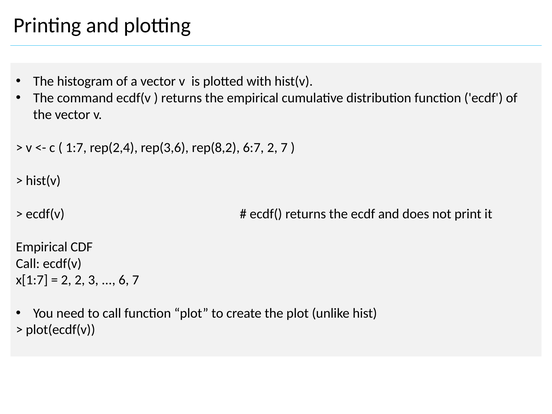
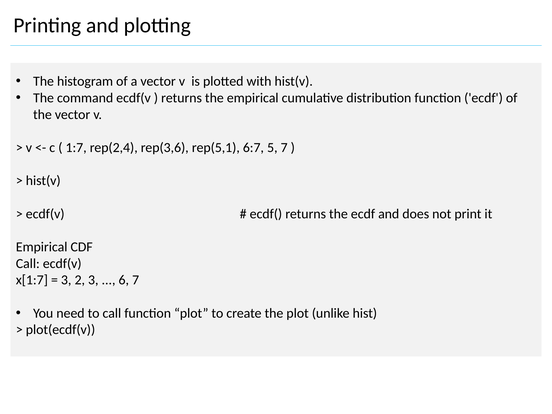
rep(8,2: rep(8,2 -> rep(5,1 (216, 148)
6:7 2: 2 -> 5 (272, 148)
2: 2 -> 3 (66, 280)
